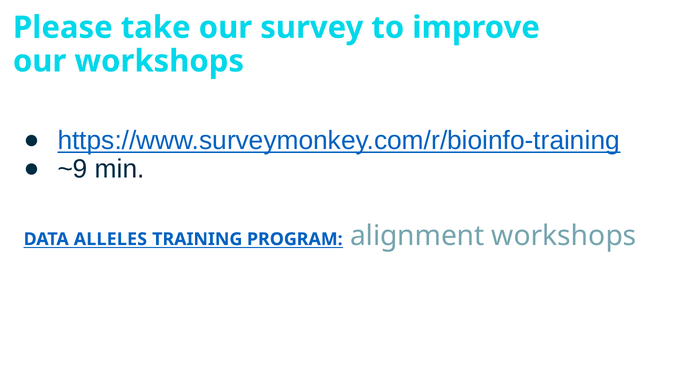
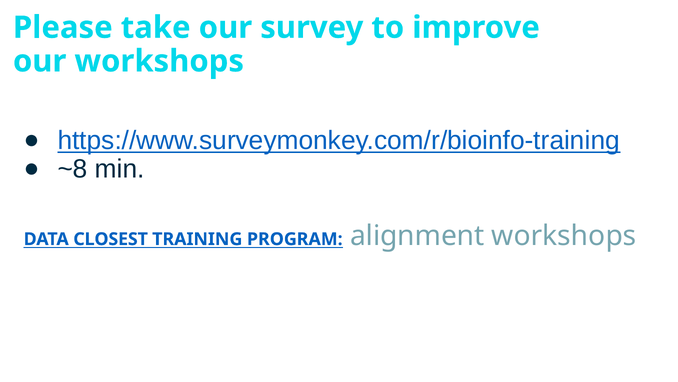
~9: ~9 -> ~8 (73, 169)
ALLELES: ALLELES -> CLOSEST (111, 239)
